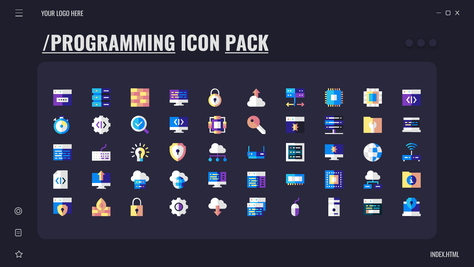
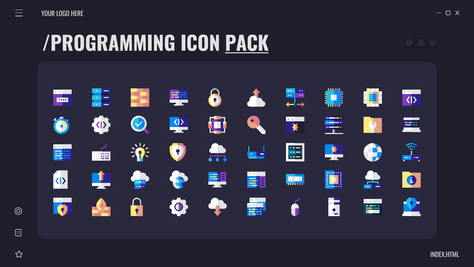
/PROGRAMMING underline: present -> none (109, 44)
